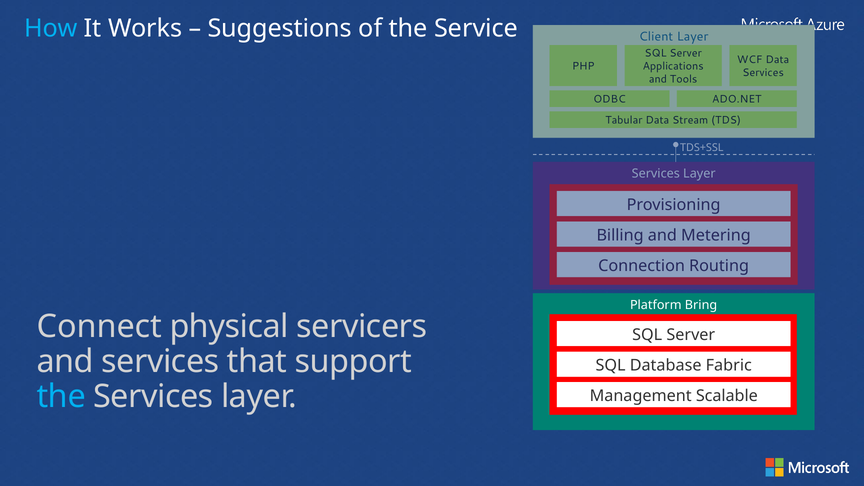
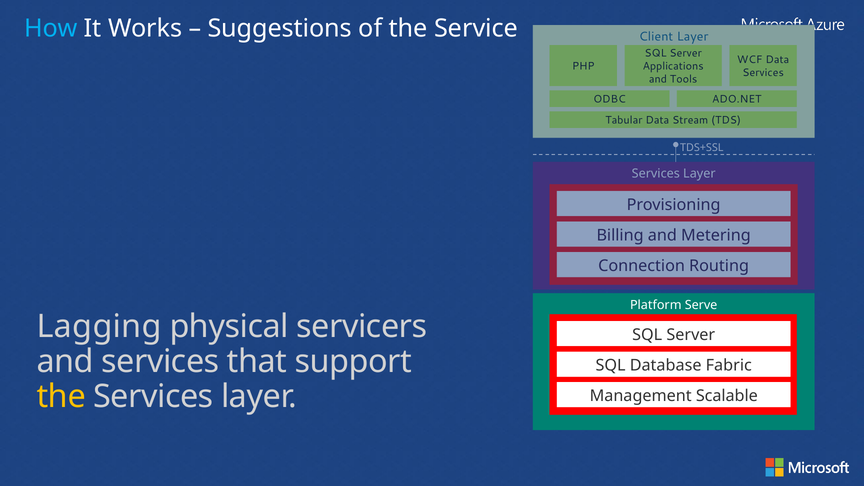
Bring: Bring -> Serve (701, 305)
Connect: Connect -> Lagging (99, 326)
the colour: light blue -> yellow (61, 396)
